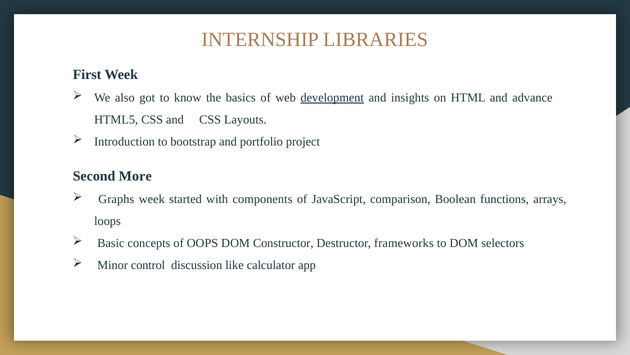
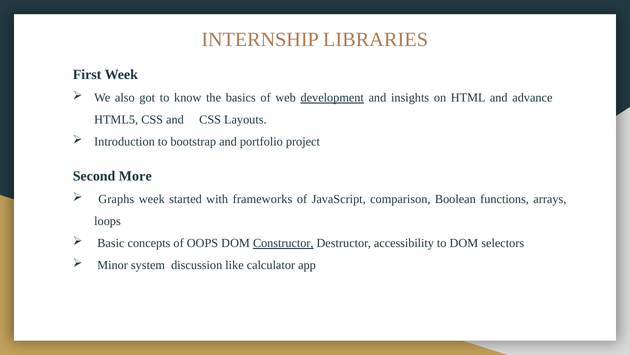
components: components -> frameworks (262, 199)
Constructor underline: none -> present (283, 243)
frameworks: frameworks -> accessibility (404, 243)
control: control -> system (148, 265)
